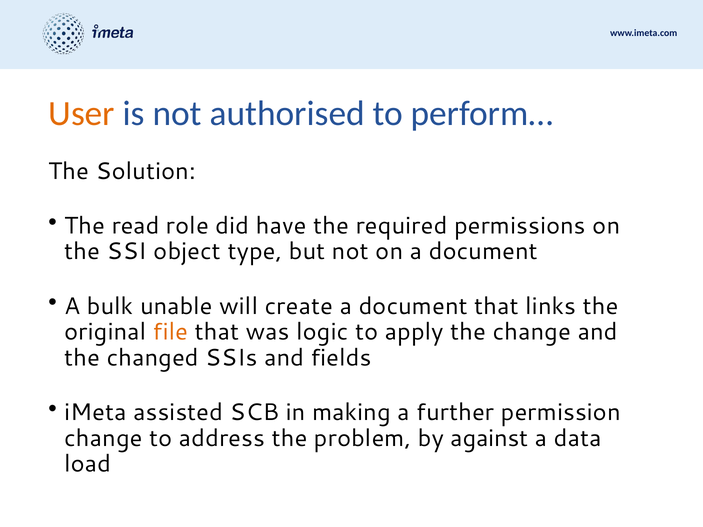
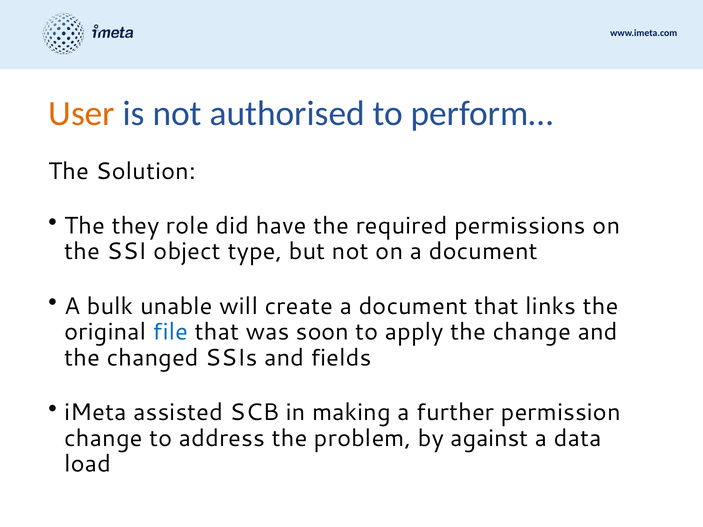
read: read -> they (136, 226)
file colour: orange -> blue (171, 332)
logic: logic -> soon (322, 332)
